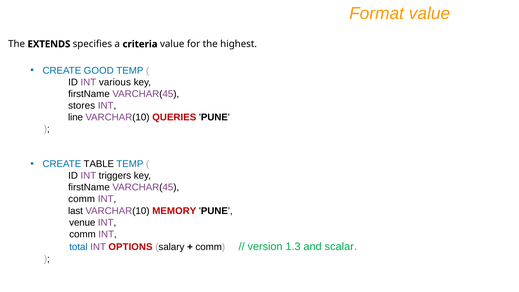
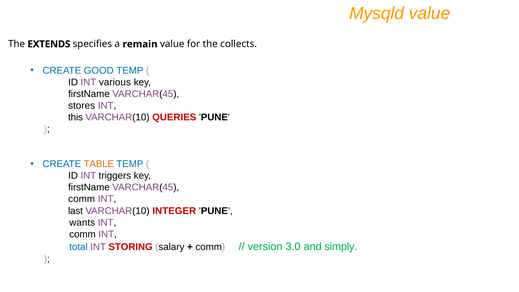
Format: Format -> Mysqld (377, 14)
criteria: criteria -> remain (140, 44)
highest: highest -> collects (239, 44)
line: line -> this (76, 117)
TABLE colour: black -> orange (99, 164)
MEMORY: MEMORY -> INTEGER (174, 211)
venue: venue -> wants (82, 222)
OPTIONS: OPTIONS -> STORING (131, 247)
1.3: 1.3 -> 3.0 (293, 247)
scalar: scalar -> simply (341, 247)
